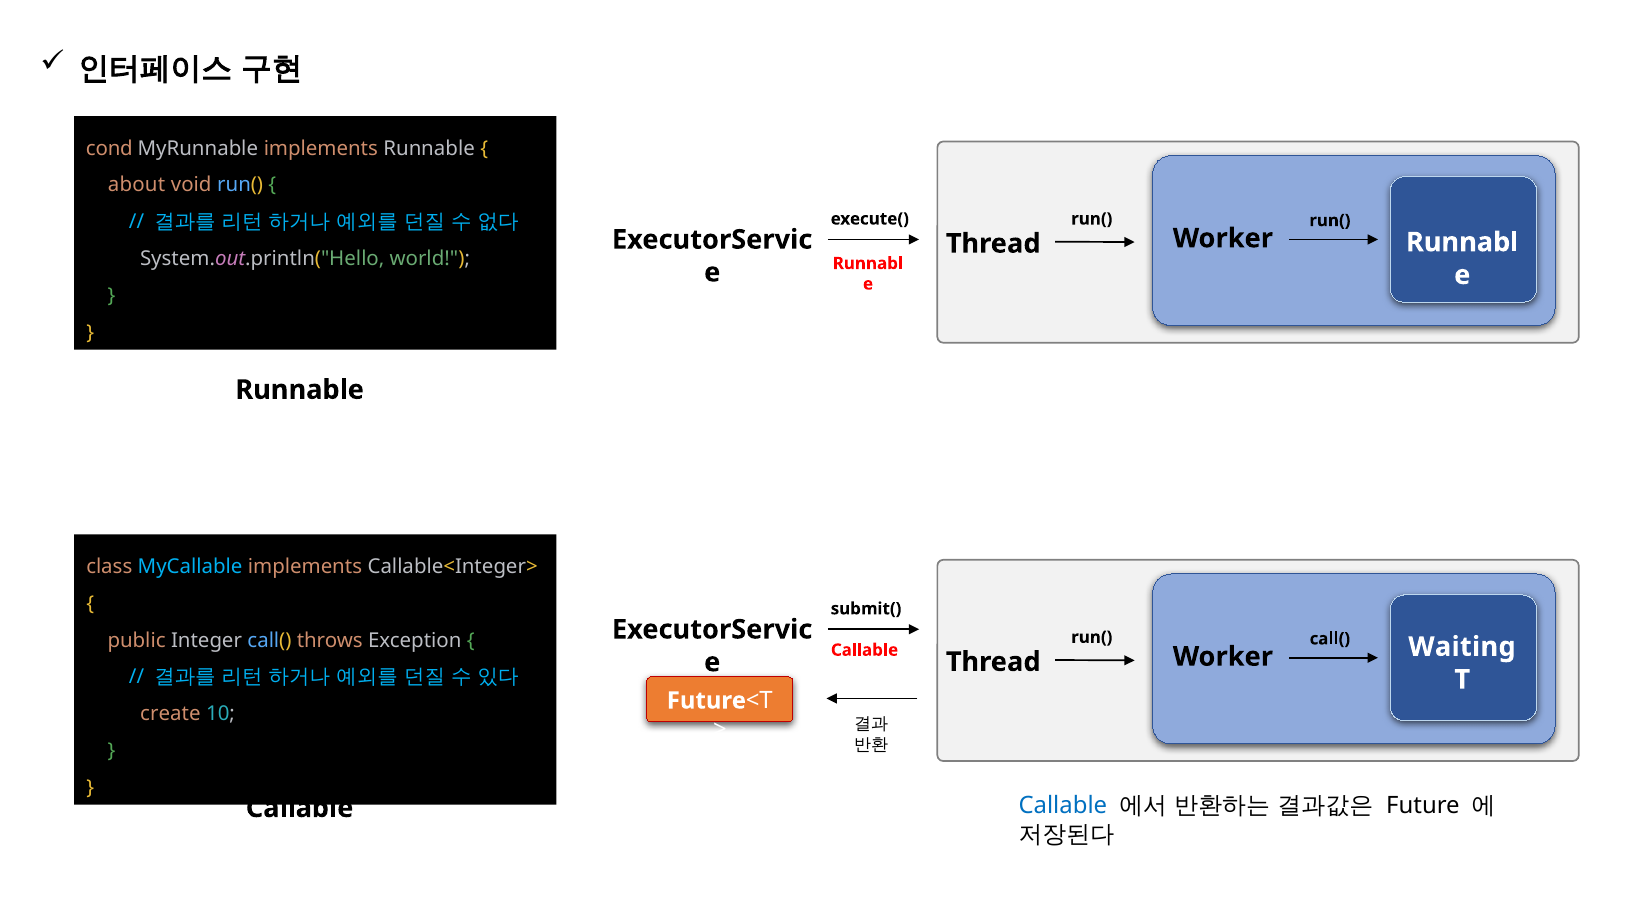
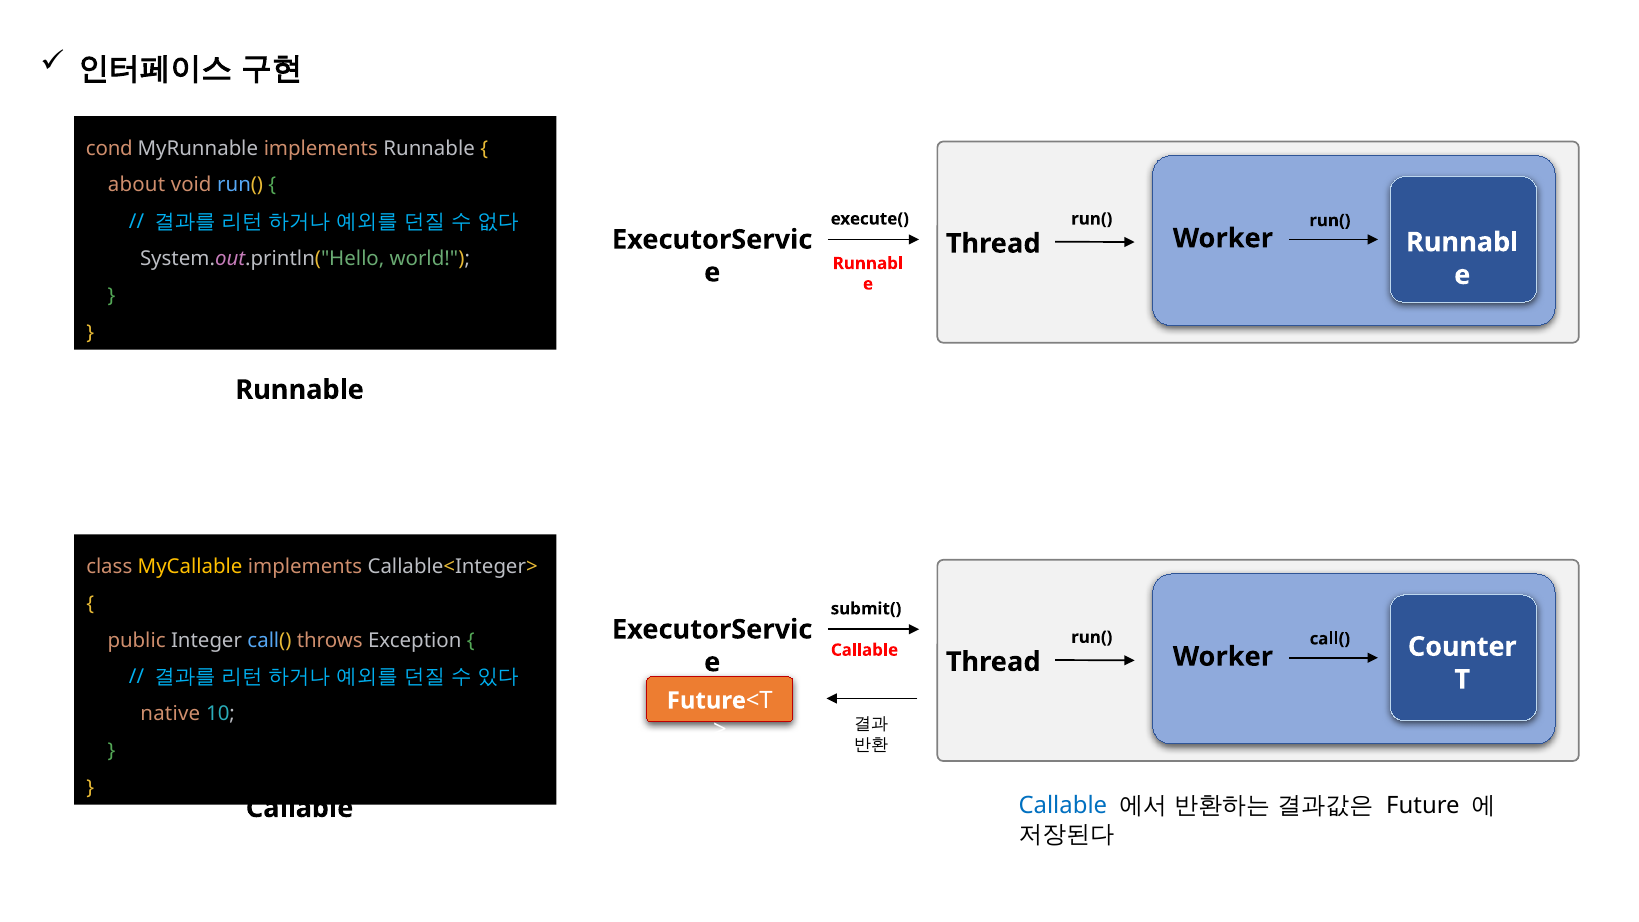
MyCallable colour: light blue -> yellow (190, 566)
Waiting: Waiting -> Counter (1462, 647)
create: create -> native (170, 714)
